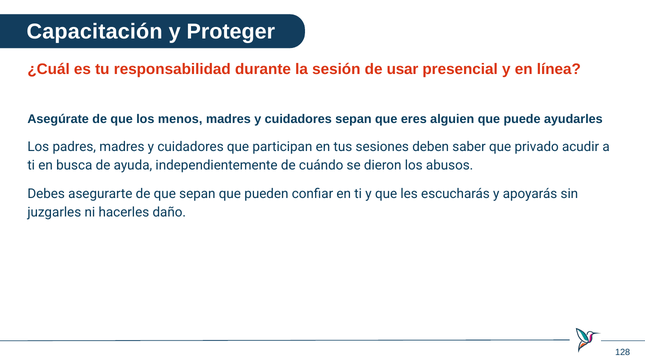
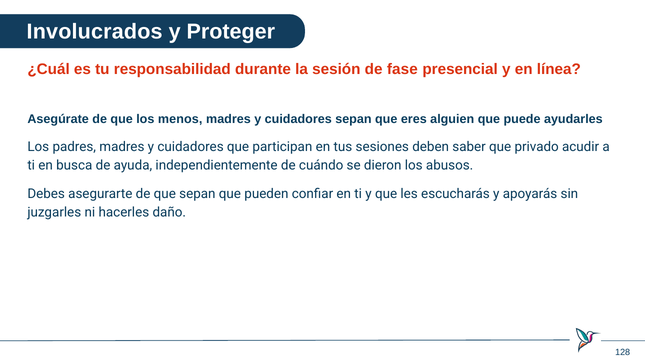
Capacitación: Capacitación -> Involucrados (95, 32)
usar: usar -> fase (402, 69)
